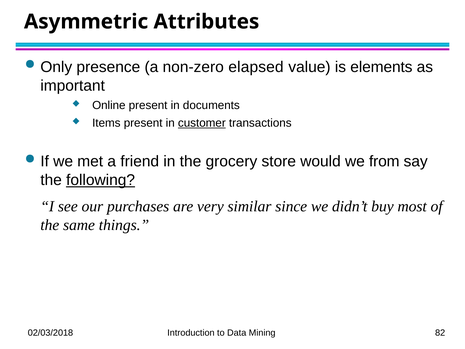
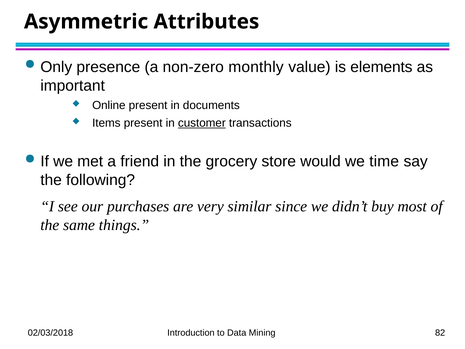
elapsed: elapsed -> monthly (256, 67)
from: from -> time (384, 161)
following underline: present -> none (101, 180)
